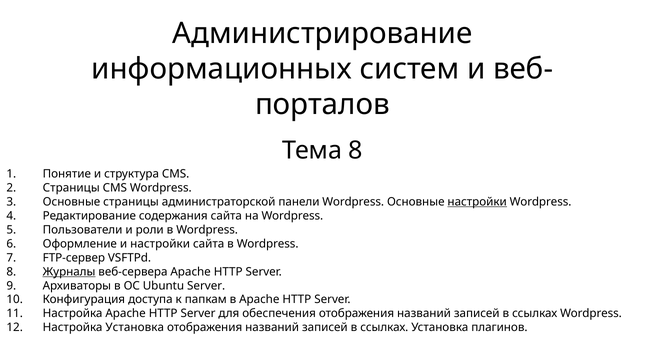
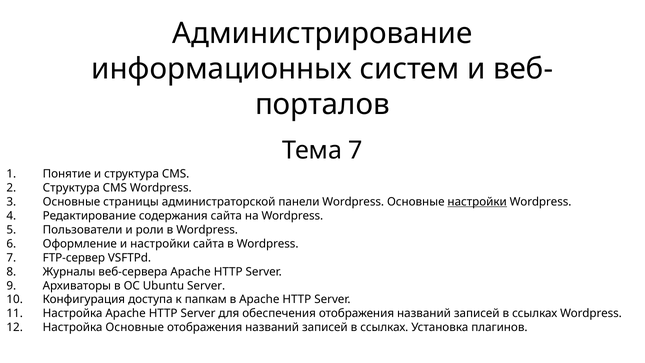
Тема 8: 8 -> 7 (356, 151)
Страницы: Страницы -> Структура (71, 188)
Журналы underline: present -> none (69, 272)
Настройка Установка: Установка -> Основные (135, 327)
